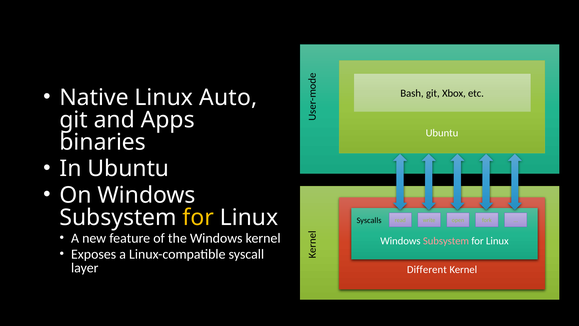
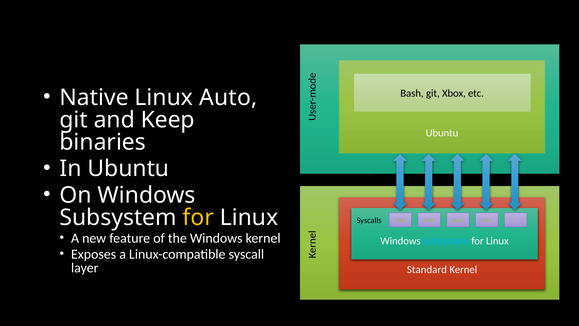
Apps: Apps -> Keep (168, 120)
Subsystem colour: pink -> light blue (446, 241)
Different: Different -> Standard (427, 269)
